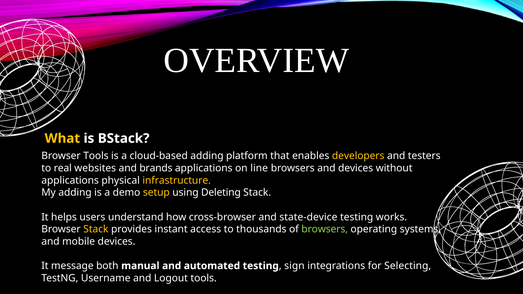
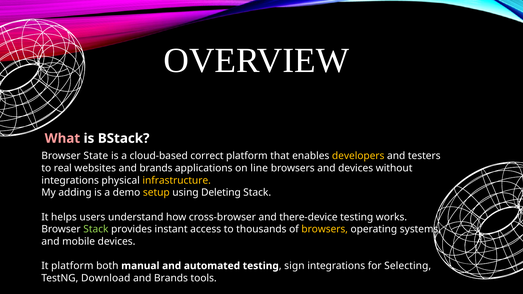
What colour: yellow -> pink (62, 138)
Browser Tools: Tools -> State (96, 156)
cloud-based adding: adding -> correct (207, 156)
applications: applications -> integrations (70, 180)
state-device: state-device -> there-device (308, 217)
Stack colour: yellow -> light green (96, 229)
browsers colour: light green -> yellow (325, 229)
It message: message -> platform (72, 266)
Username: Username -> Download (106, 278)
Logout: Logout -> Brands (171, 278)
